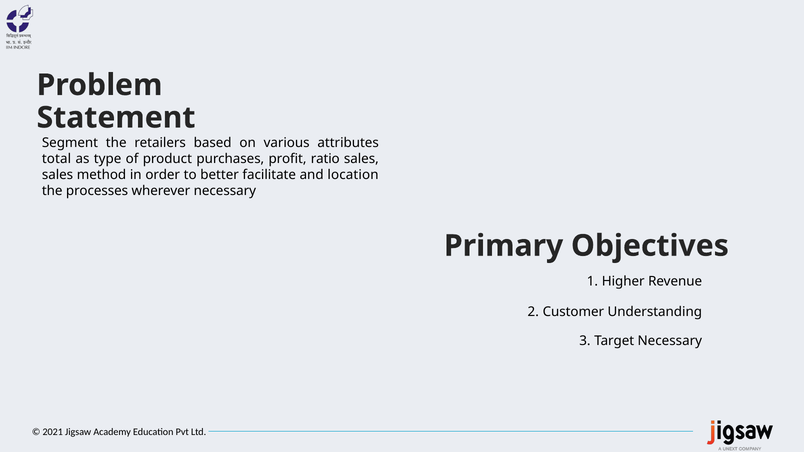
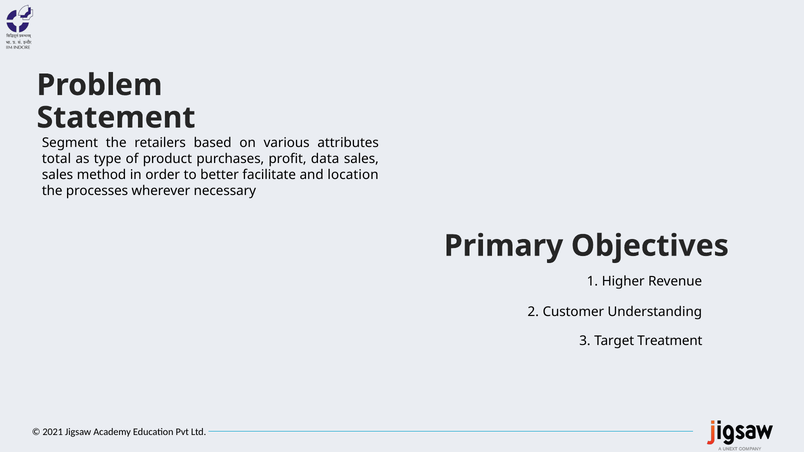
ratio: ratio -> data (325, 159)
Target Necessary: Necessary -> Treatment (670, 341)
